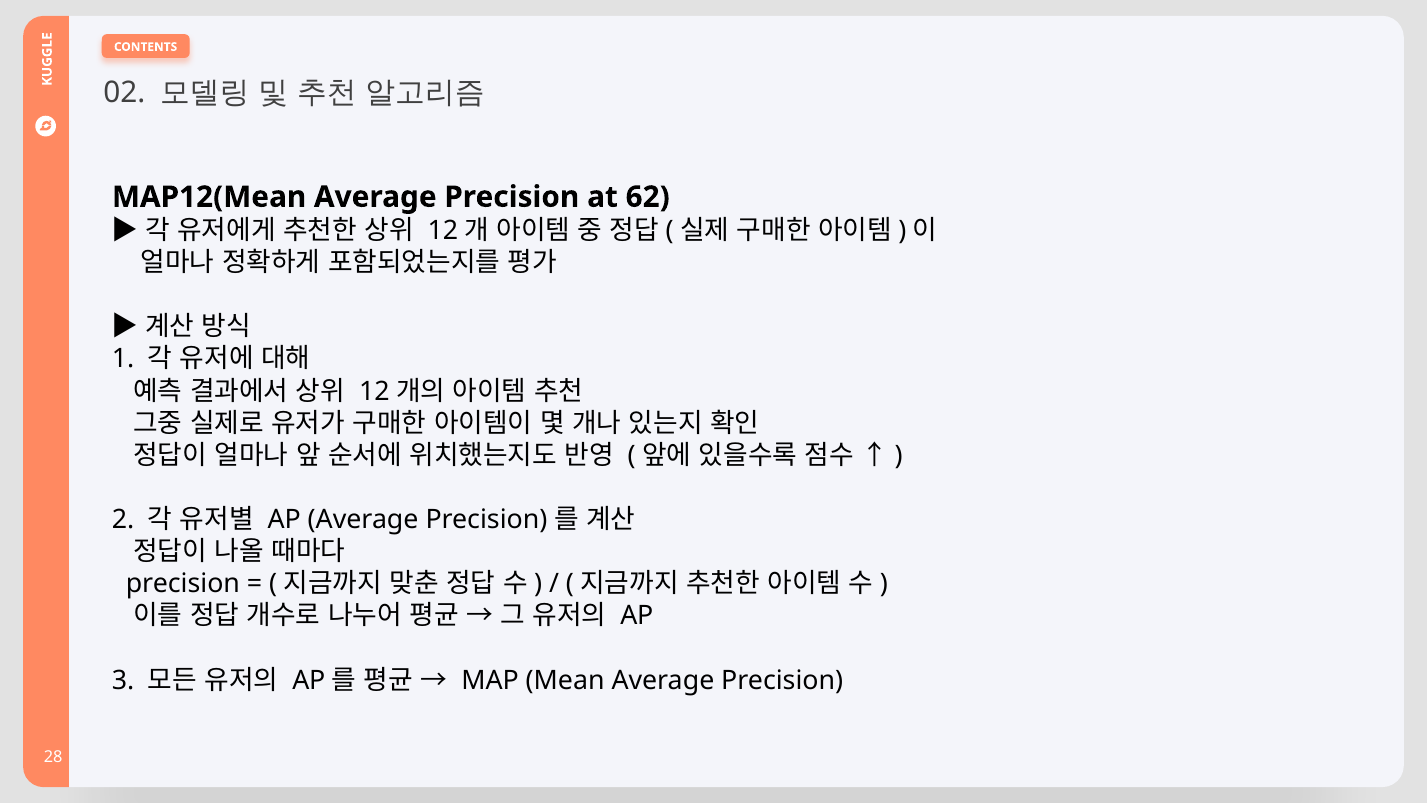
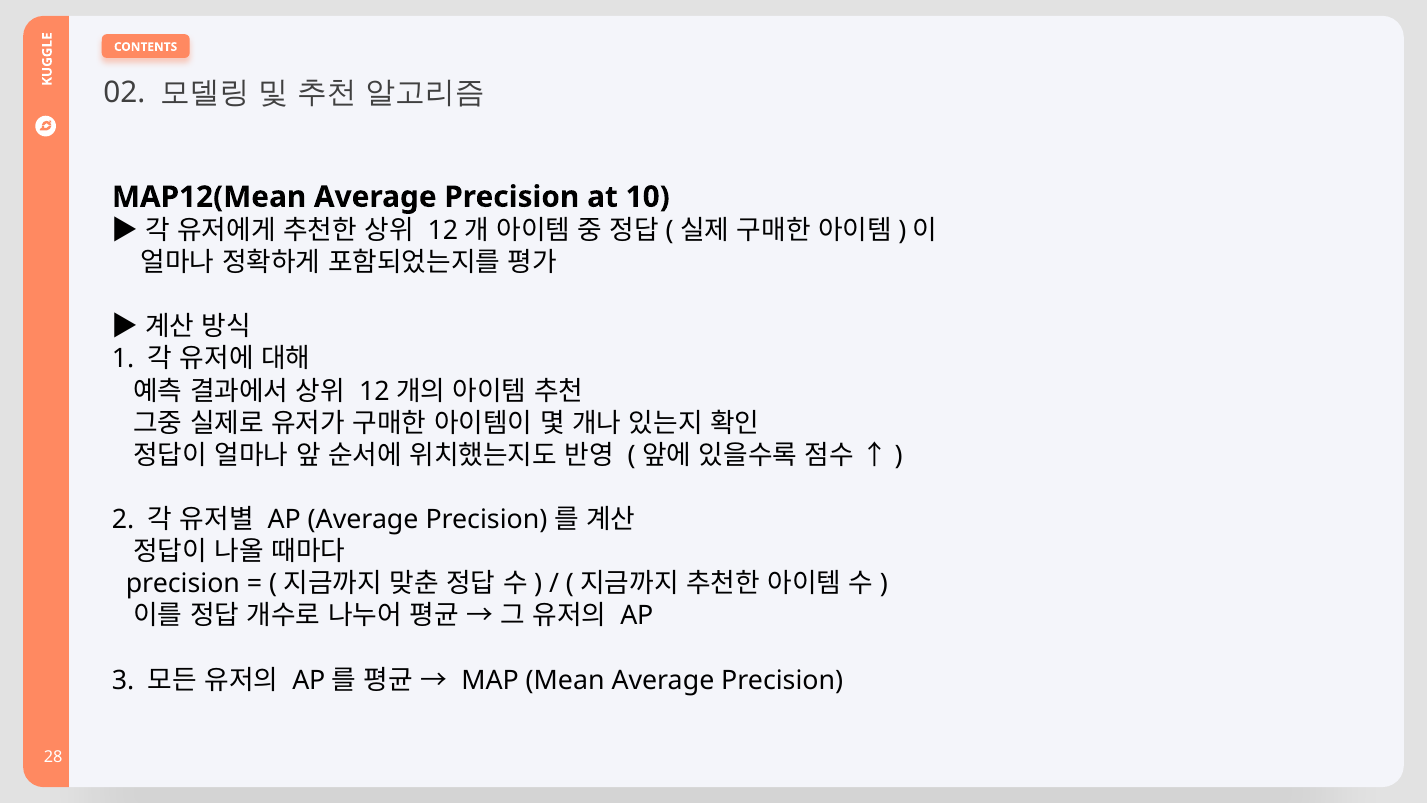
62: 62 -> 10 (648, 197)
